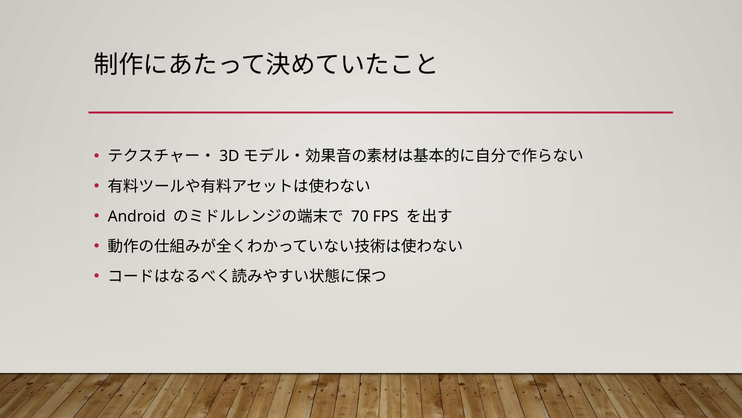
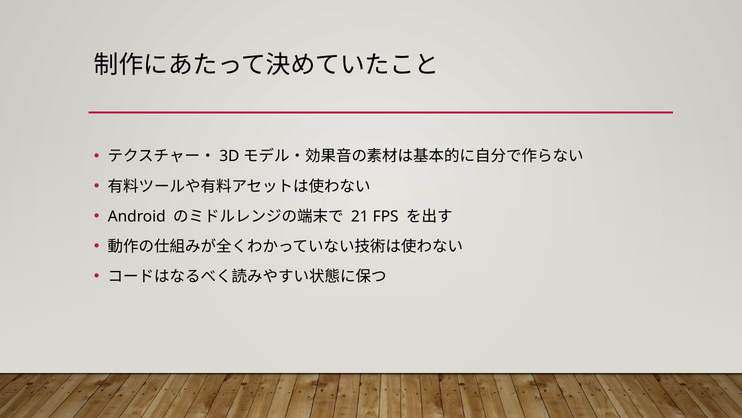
70: 70 -> 21 (360, 216)
